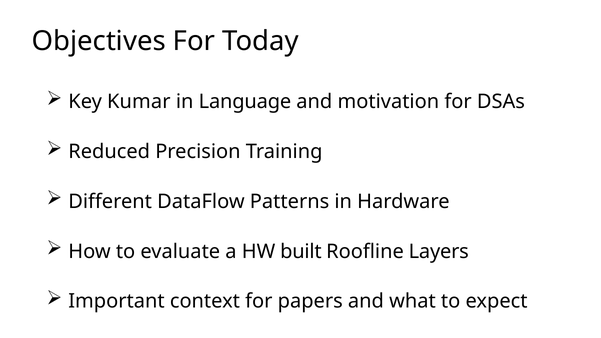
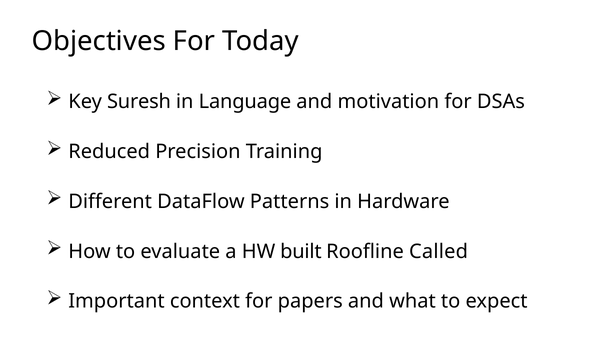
Kumar: Kumar -> Suresh (139, 102)
Layers: Layers -> Called (439, 252)
